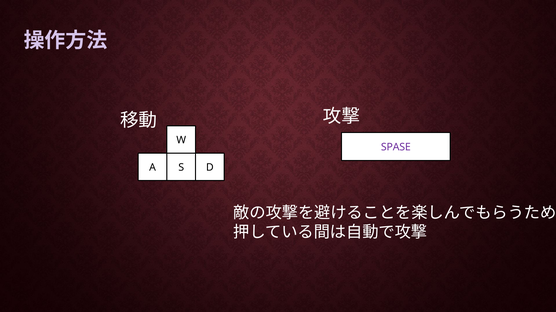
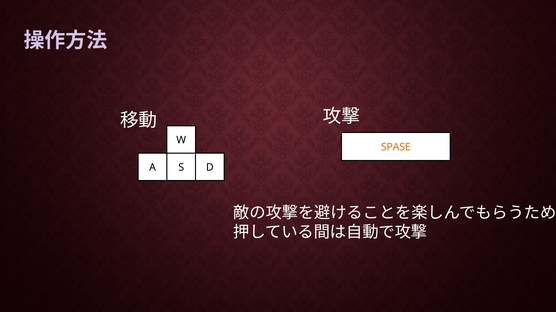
SPASE colour: purple -> orange (396, 148)
